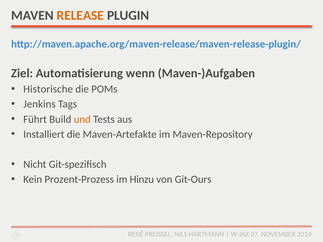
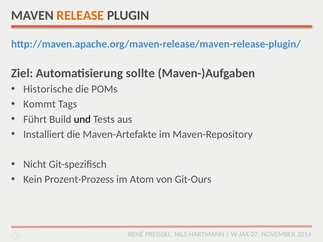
wenn: wenn -> sollte (140, 73)
Jenkins: Jenkins -> Kommt (39, 104)
und colour: orange -> black (82, 119)
Hinzu: Hinzu -> Atom (142, 180)
